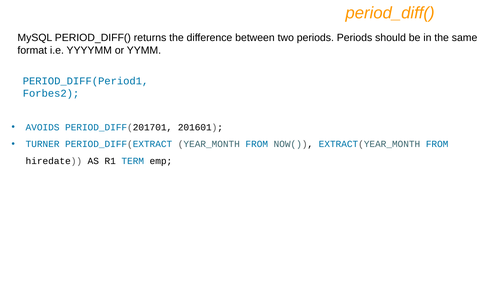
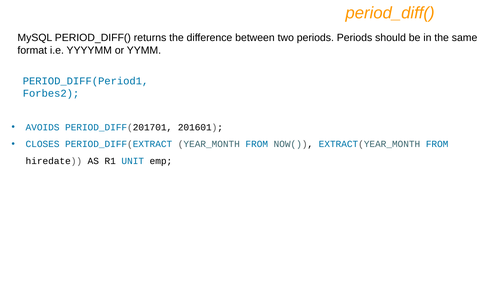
TURNER: TURNER -> CLOSES (43, 144)
TERM: TERM -> UNIT (133, 161)
